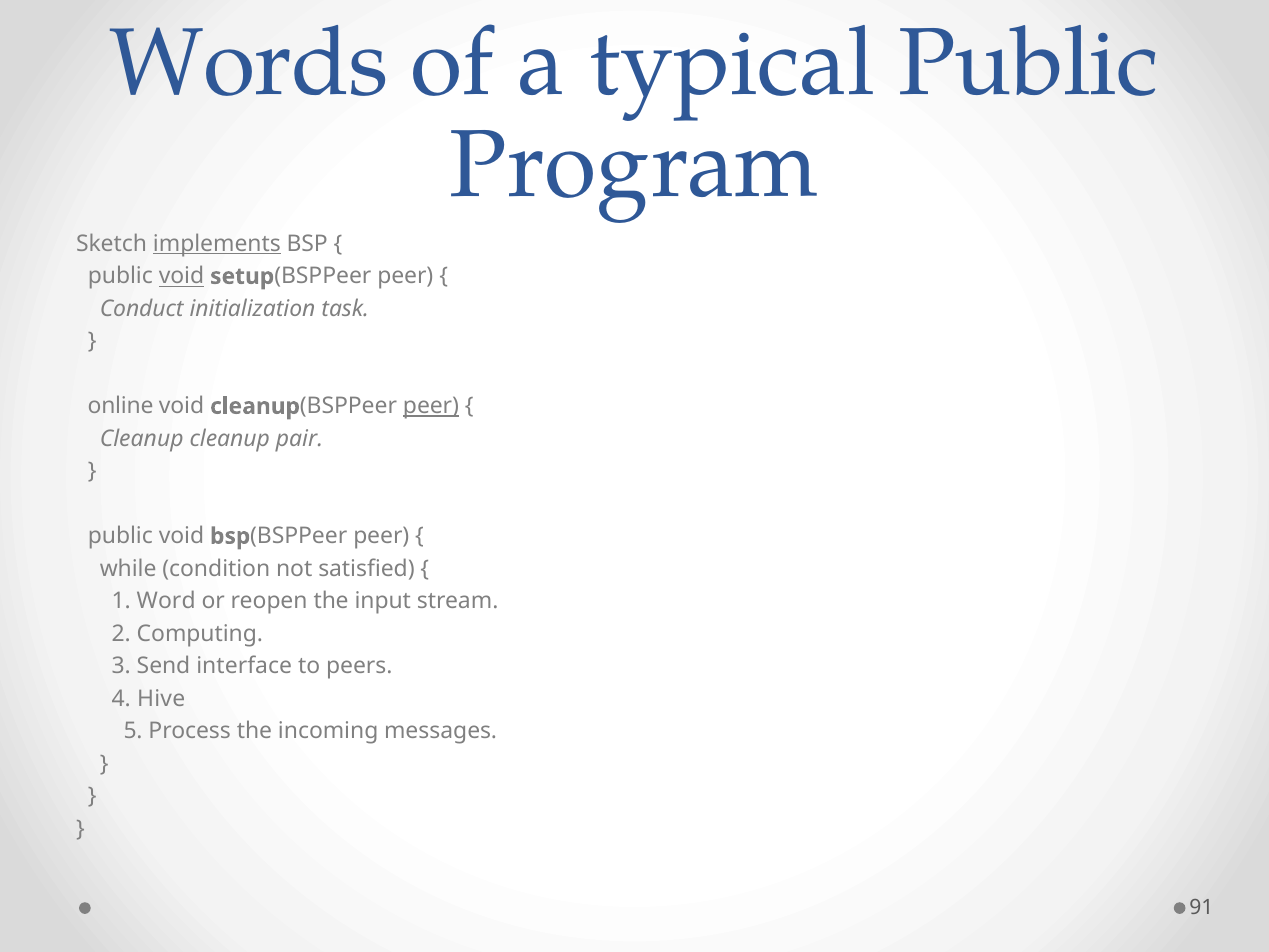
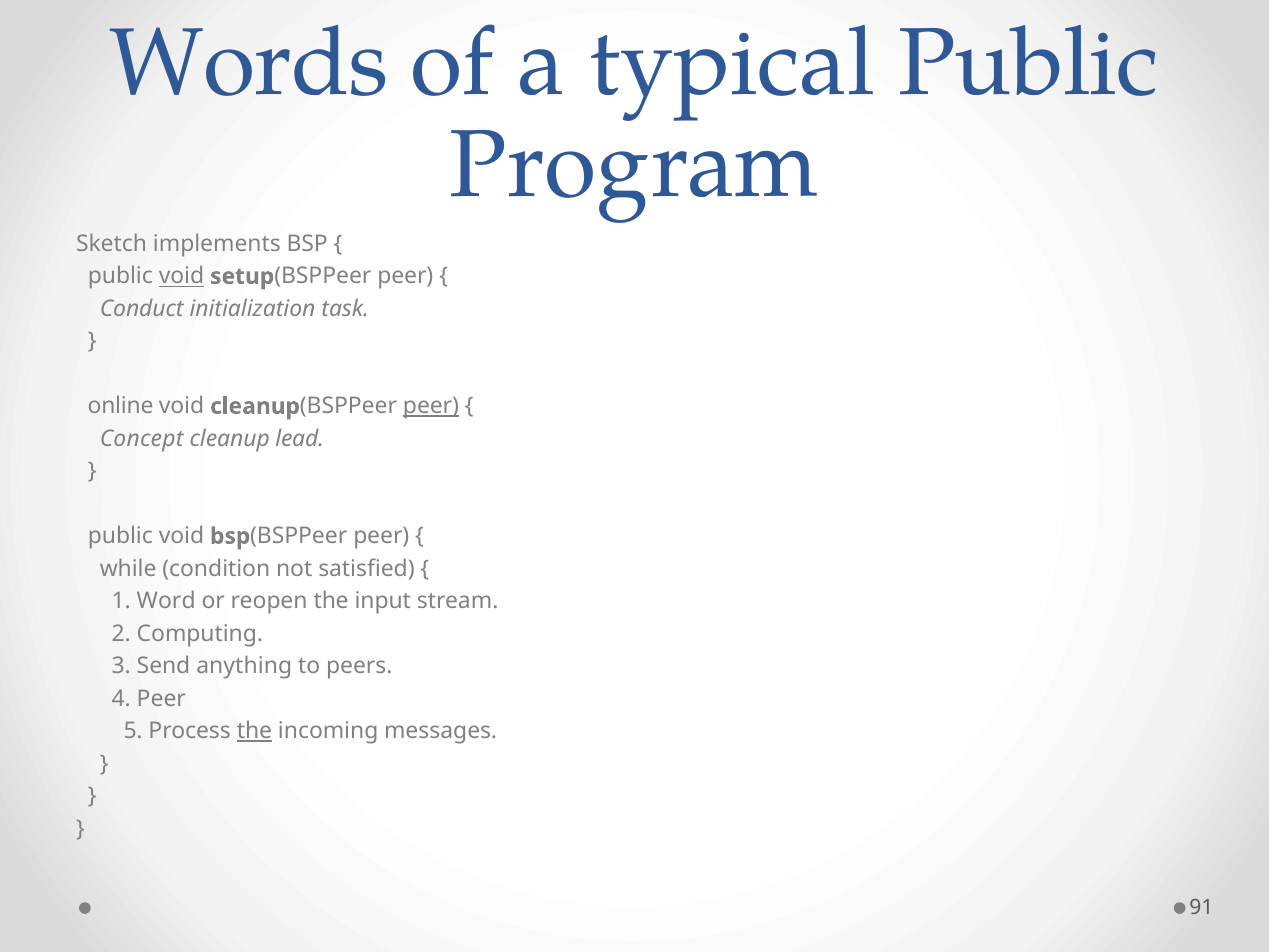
implements underline: present -> none (217, 244)
Cleanup: Cleanup -> Concept (142, 439)
pair: pair -> lead (300, 439)
interface: interface -> anything (244, 666)
4 Hive: Hive -> Peer (161, 698)
the underline: none -> present (255, 731)
